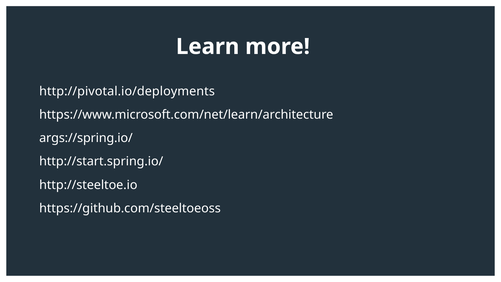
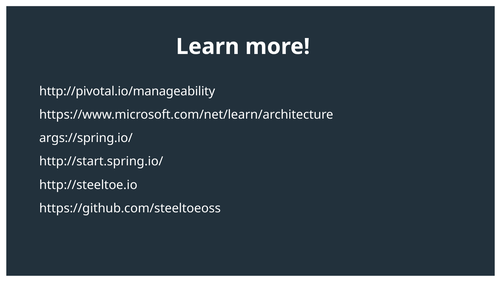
http://pivotal.io/deployments: http://pivotal.io/deployments -> http://pivotal.io/manageability (127, 91)
